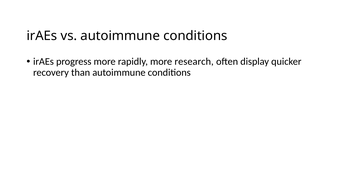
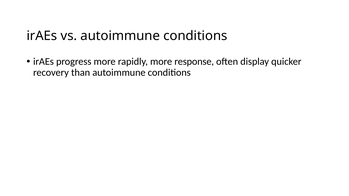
research: research -> response (194, 62)
